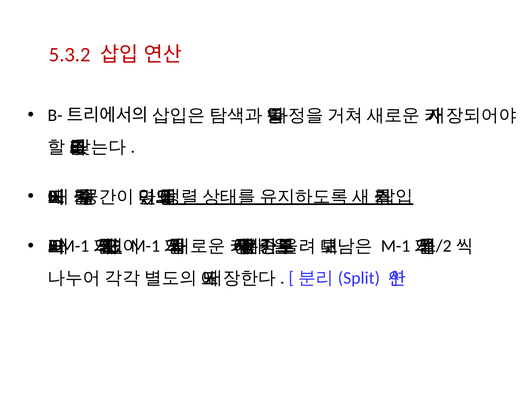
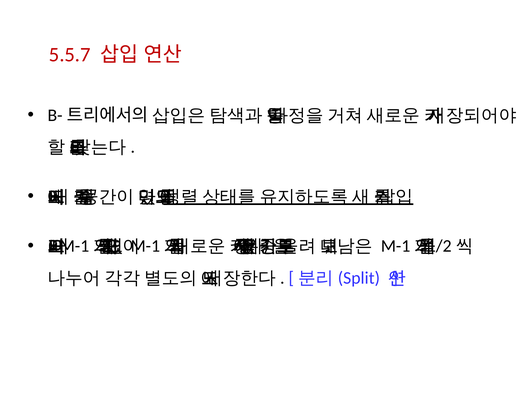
5.3.2: 5.3.2 -> 5.5.7 (70, 55)
